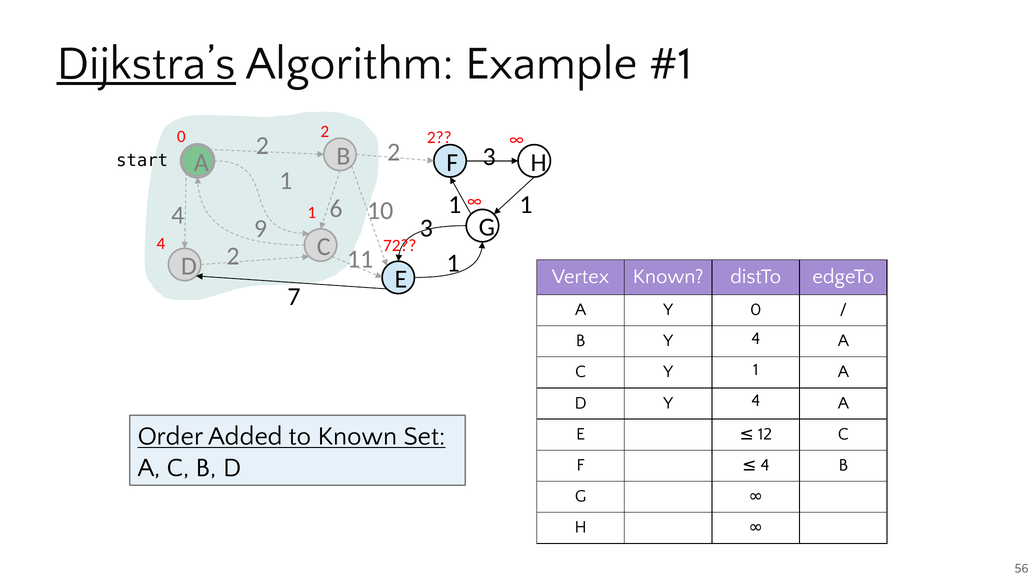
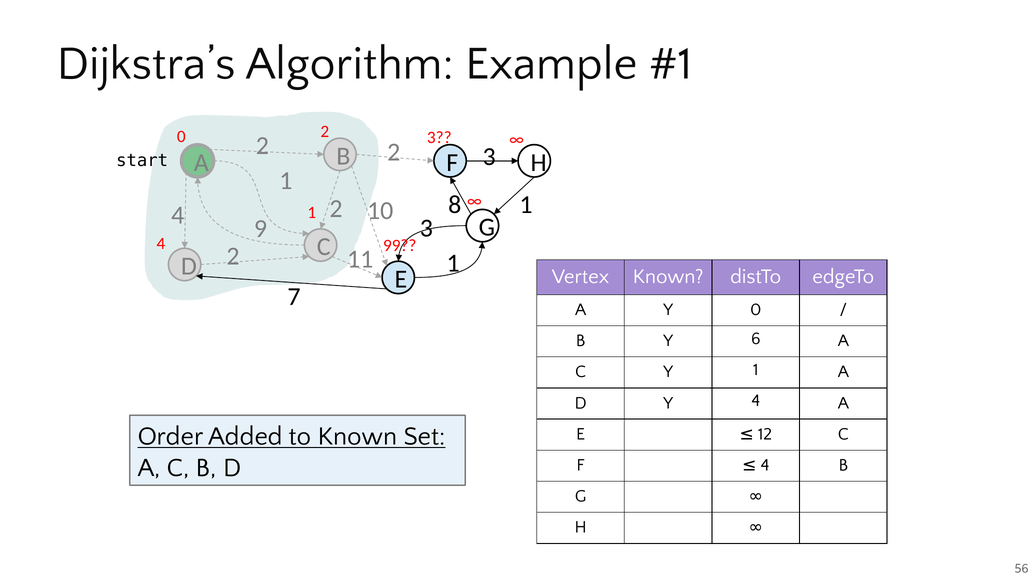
Dijkstra’s underline: present -> none (146, 63)
2: 2 -> 3 (439, 138)
10 1: 1 -> 8 (455, 205)
4 6: 6 -> 2 (336, 209)
72: 72 -> 99 (400, 246)
B Y 4: 4 -> 6 (756, 338)
